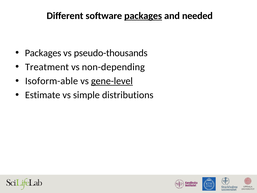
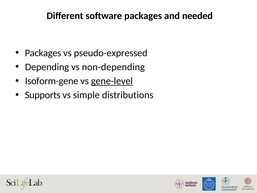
packages underline: present -> none (143, 16)
pseudo-thousands: pseudo-thousands -> pseudo-expressed (111, 53)
Treatment: Treatment -> Depending (47, 67)
Isoform-able: Isoform-able -> Isoform-gene (52, 81)
Estimate: Estimate -> Supports (43, 95)
